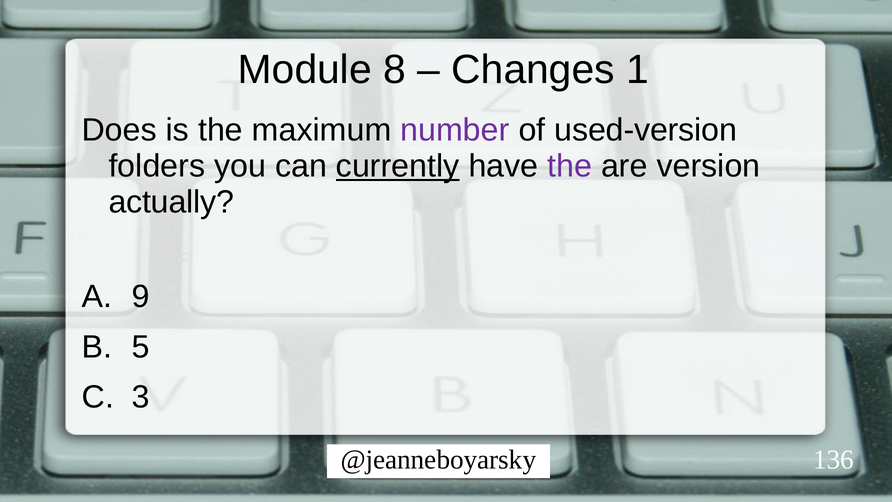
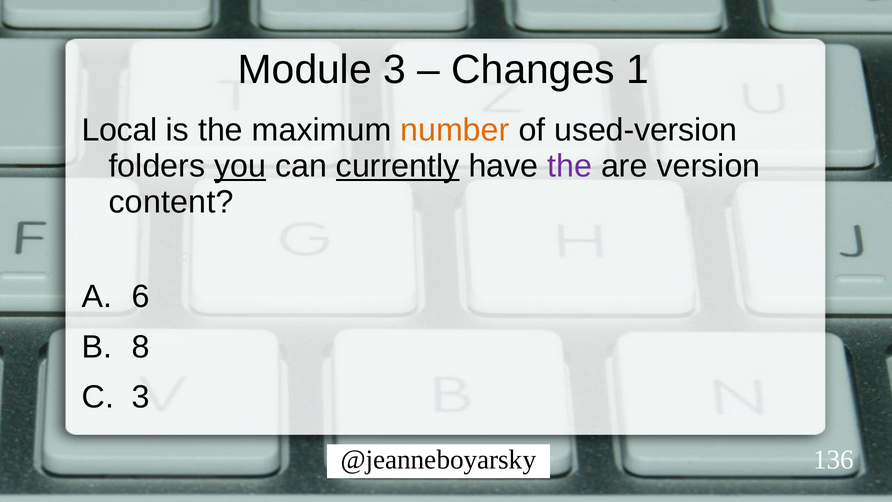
Module 8: 8 -> 3 (395, 70)
Does: Does -> Local (119, 130)
number colour: purple -> orange (455, 130)
you underline: none -> present (240, 166)
actually: actually -> content (171, 202)
9: 9 -> 6 (141, 297)
5: 5 -> 8 (141, 347)
